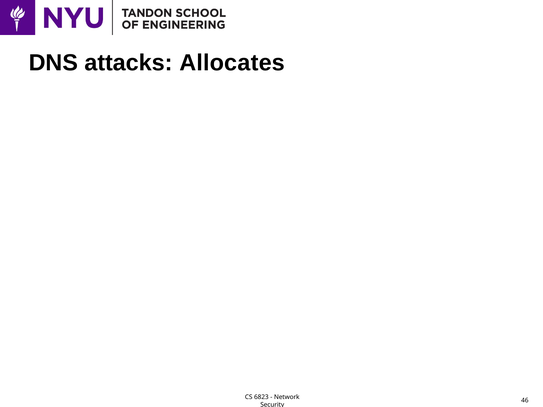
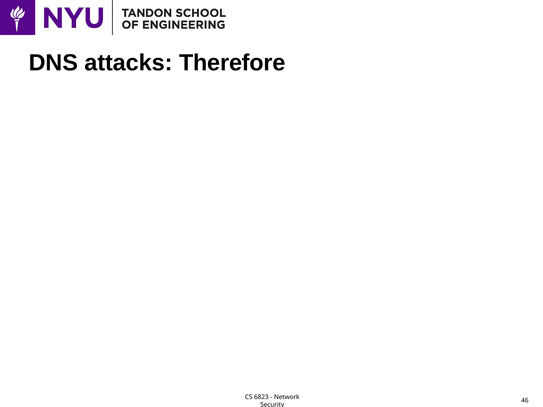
Allocates: Allocates -> Therefore (232, 63)
